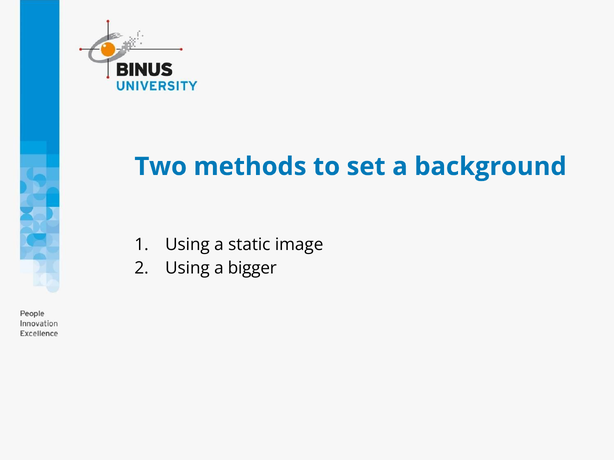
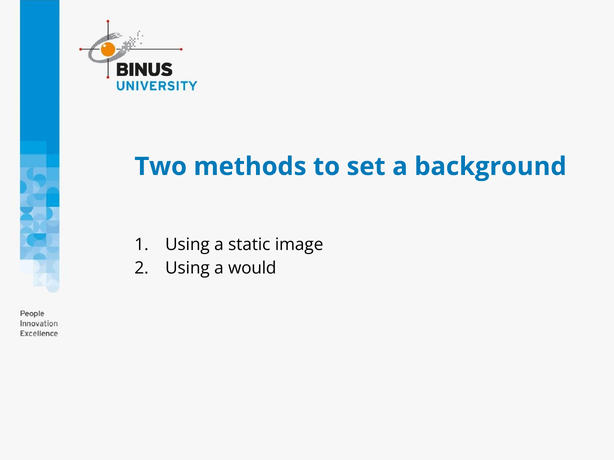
bigger: bigger -> would (252, 269)
